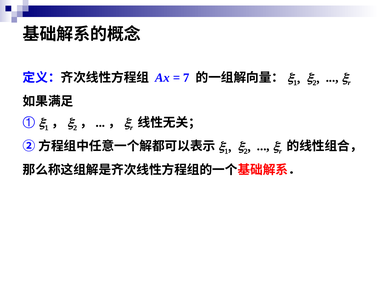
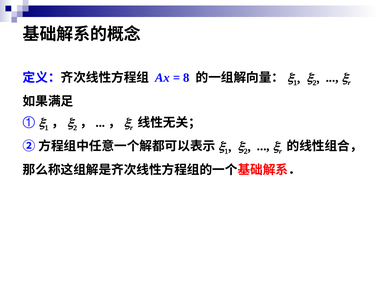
7: 7 -> 8 (186, 78)
